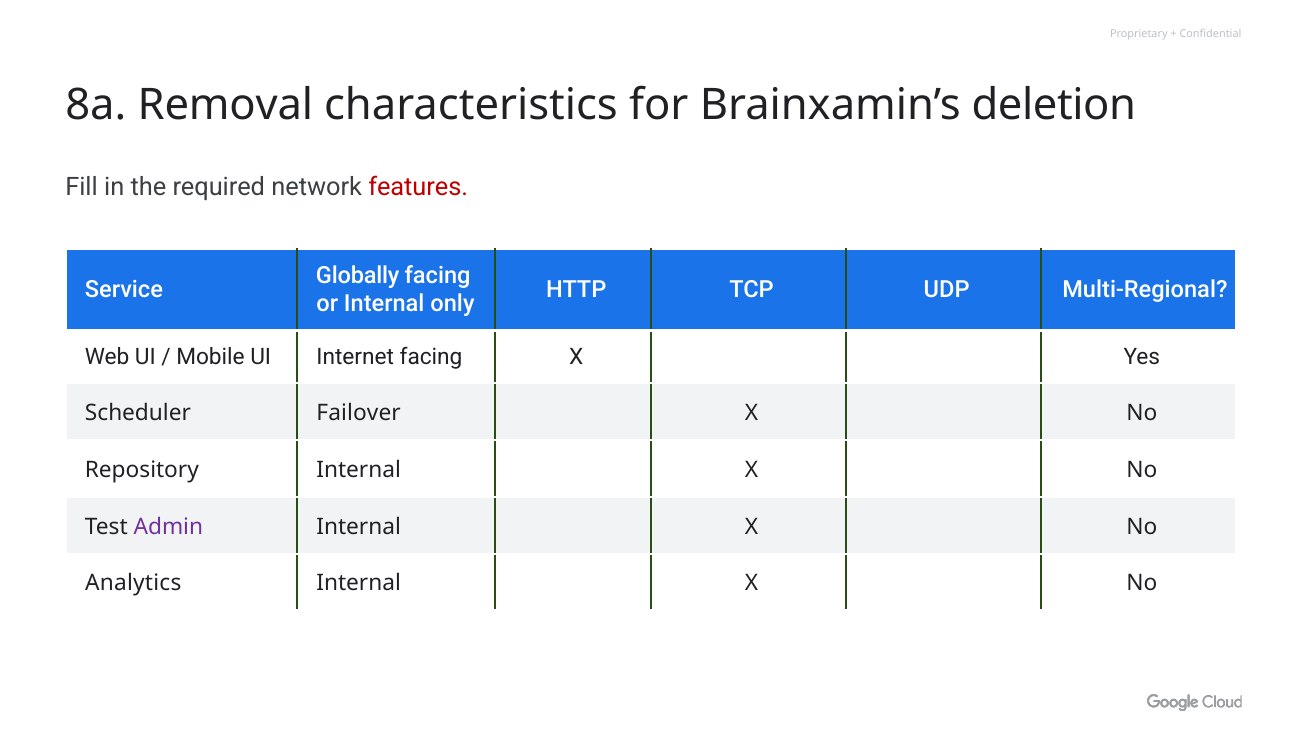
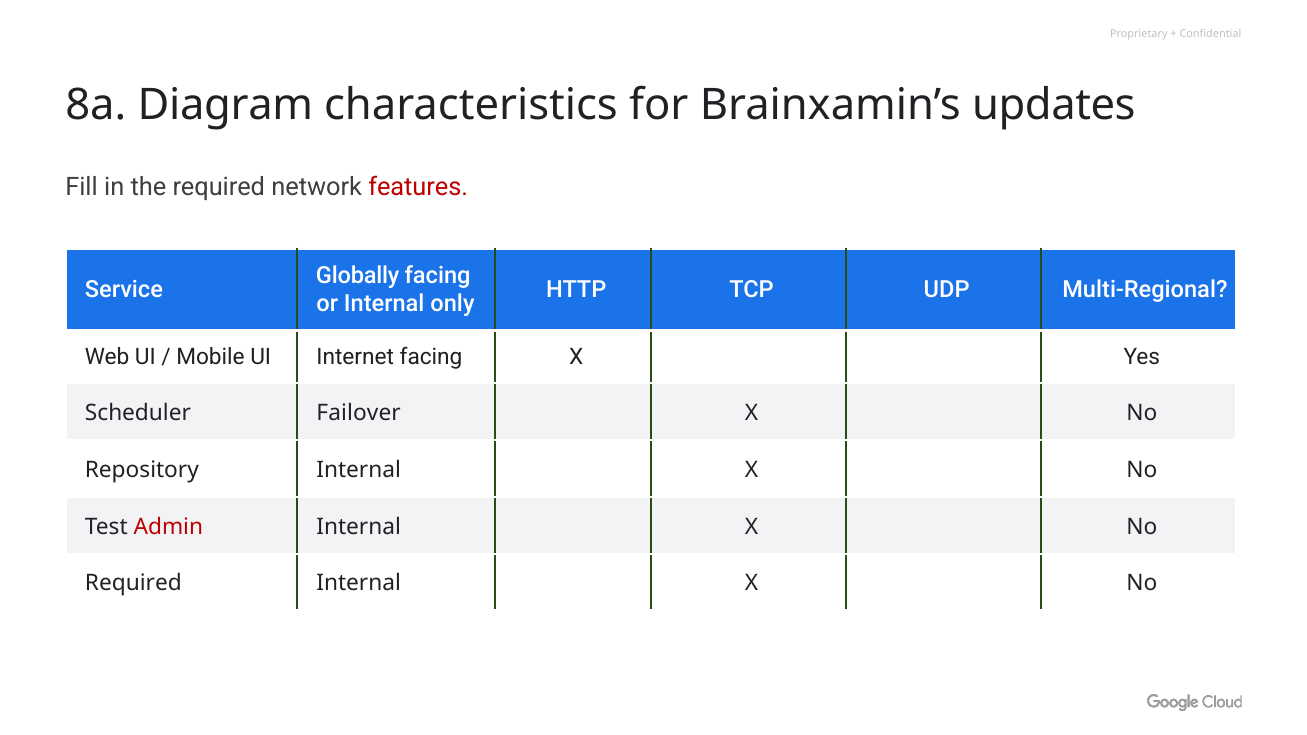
Removal: Removal -> Diagram (225, 105)
deletion: deletion -> updates (1054, 105)
Admin colour: purple -> red (168, 527)
Analytics: Analytics -> Required (133, 584)
